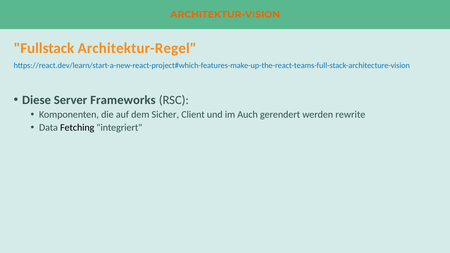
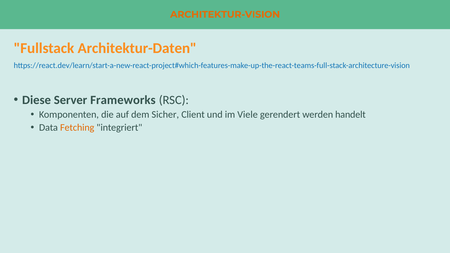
Architektur-Regel: Architektur-Regel -> Architektur-Daten (137, 48)
Auch: Auch -> Viele (248, 115)
rewrite: rewrite -> handelt (350, 115)
Fetching colour: black -> orange (77, 128)
